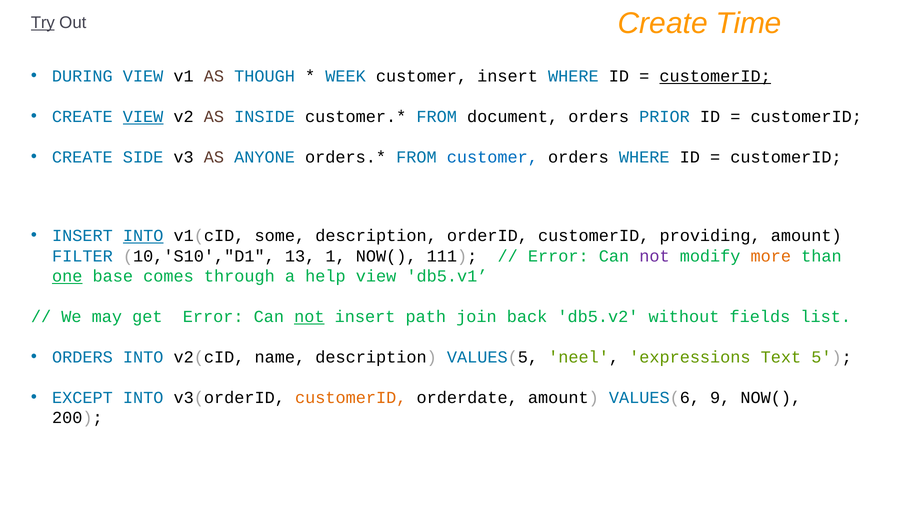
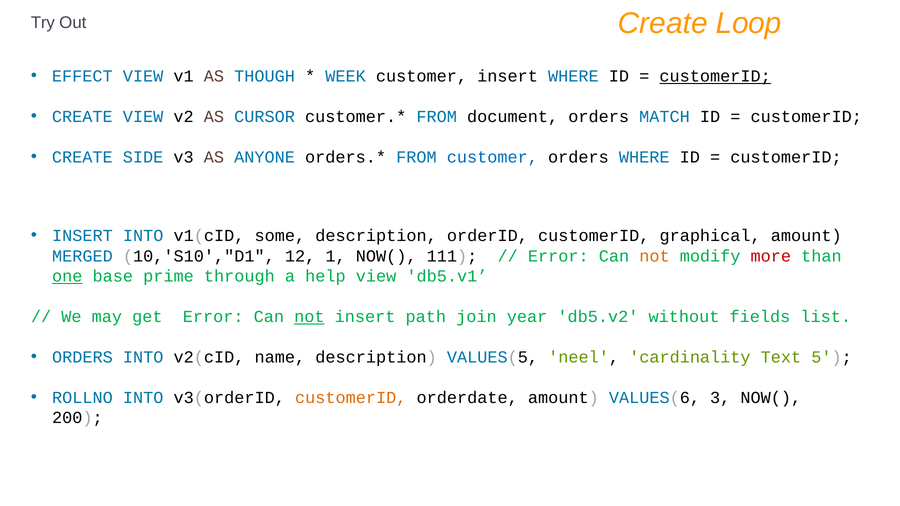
Time: Time -> Loop (749, 23)
Try underline: present -> none (43, 23)
DURING: DURING -> EFFECT (82, 76)
VIEW underline: present -> none (143, 117)
INSIDE: INSIDE -> CURSOR (265, 117)
PRIOR: PRIOR -> MATCH (665, 117)
INTO underline: present -> none (143, 236)
providing: providing -> graphical (710, 236)
FILTER: FILTER -> MERGED (82, 256)
13: 13 -> 12 (300, 256)
not colour: purple -> orange (654, 256)
more colour: orange -> red (771, 256)
comes: comes -> prime (168, 276)
back: back -> year (527, 317)
expressions: expressions -> cardinality (690, 357)
EXCEPT: EXCEPT -> ROLLNO (82, 398)
9: 9 -> 3 (720, 398)
